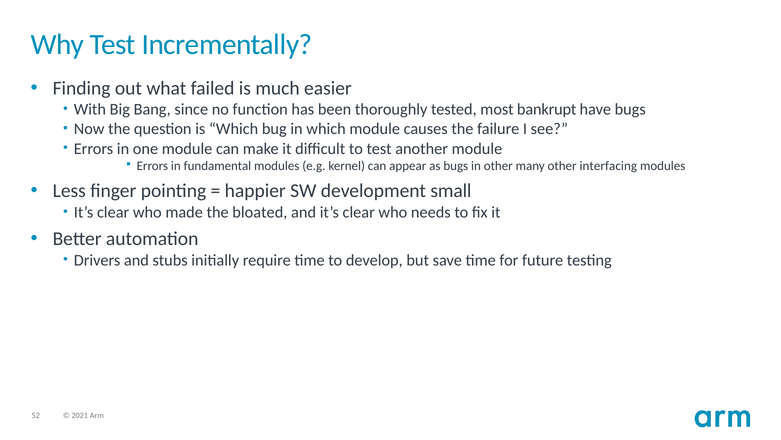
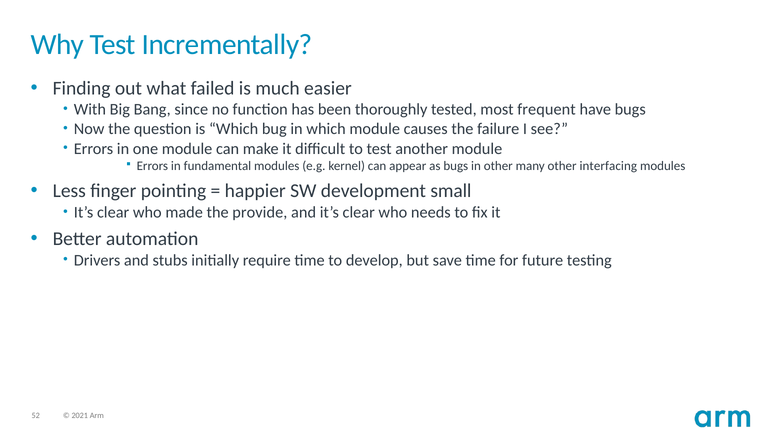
bankrupt: bankrupt -> frequent (547, 109)
bloated: bloated -> provide (260, 212)
